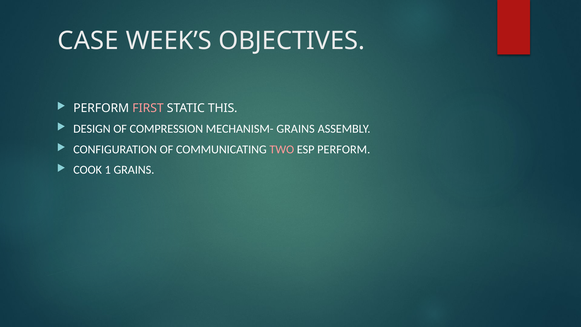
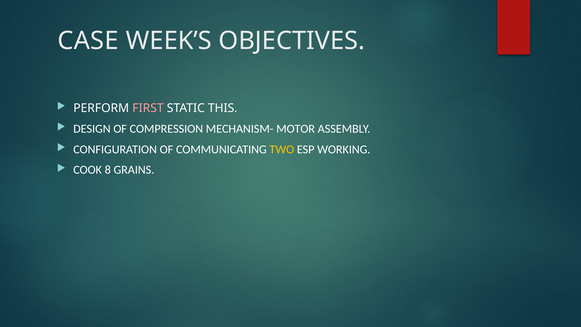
MECHANISM- GRAINS: GRAINS -> MOTOR (296, 129)
TWO colour: pink -> yellow (282, 149)
ESP PERFORM: PERFORM -> WORKING (344, 149)
1: 1 -> 8 (108, 170)
